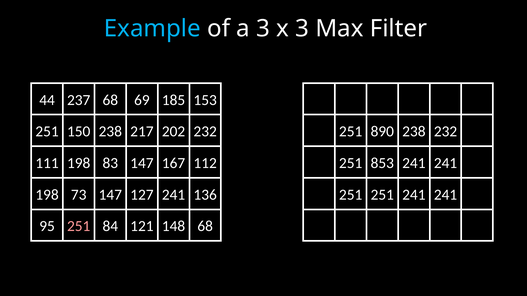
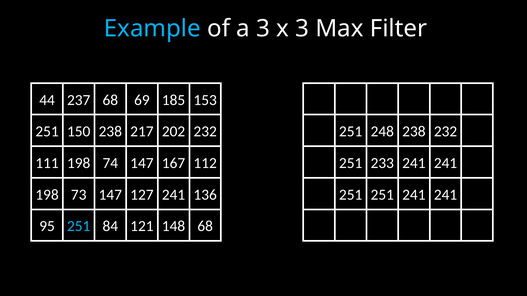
890: 890 -> 248 (382, 132)
83: 83 -> 74 (110, 163)
853: 853 -> 233 (382, 163)
251 colour: pink -> light blue (79, 227)
